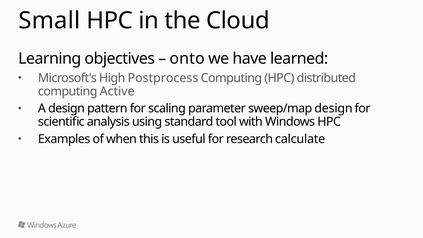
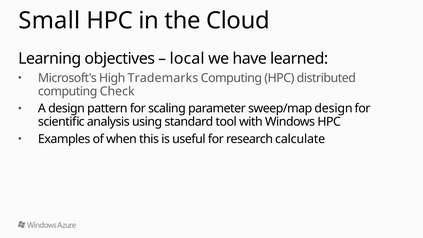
onto: onto -> local (187, 59)
Postprocess: Postprocess -> Trademarks (163, 78)
Active: Active -> Check (117, 91)
